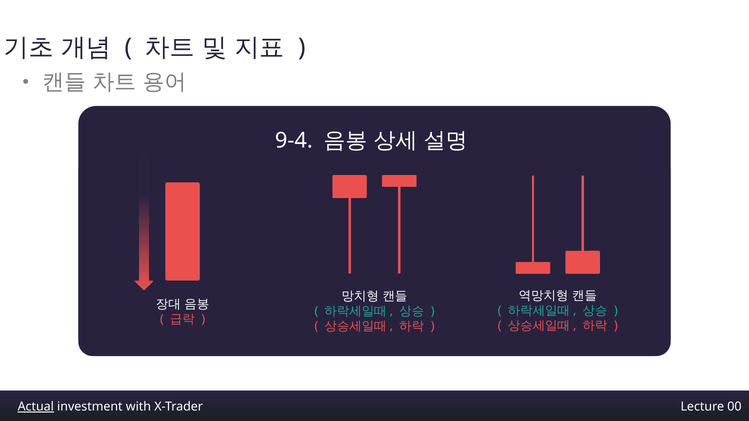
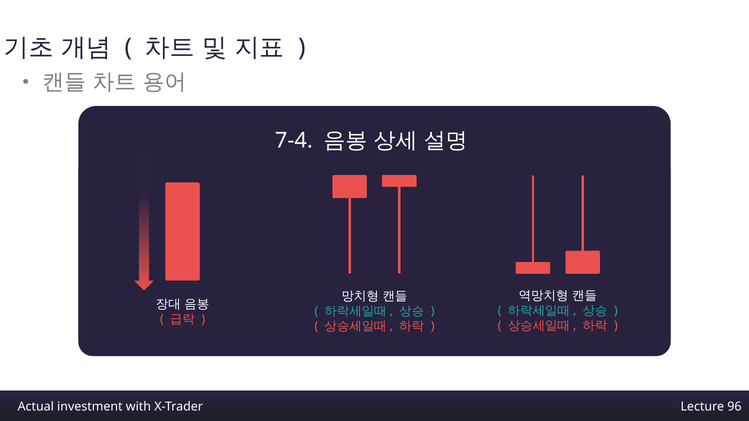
9-4: 9-4 -> 7-4 (294, 140)
Actual underline: present -> none (36, 407)
00: 00 -> 96 (734, 407)
